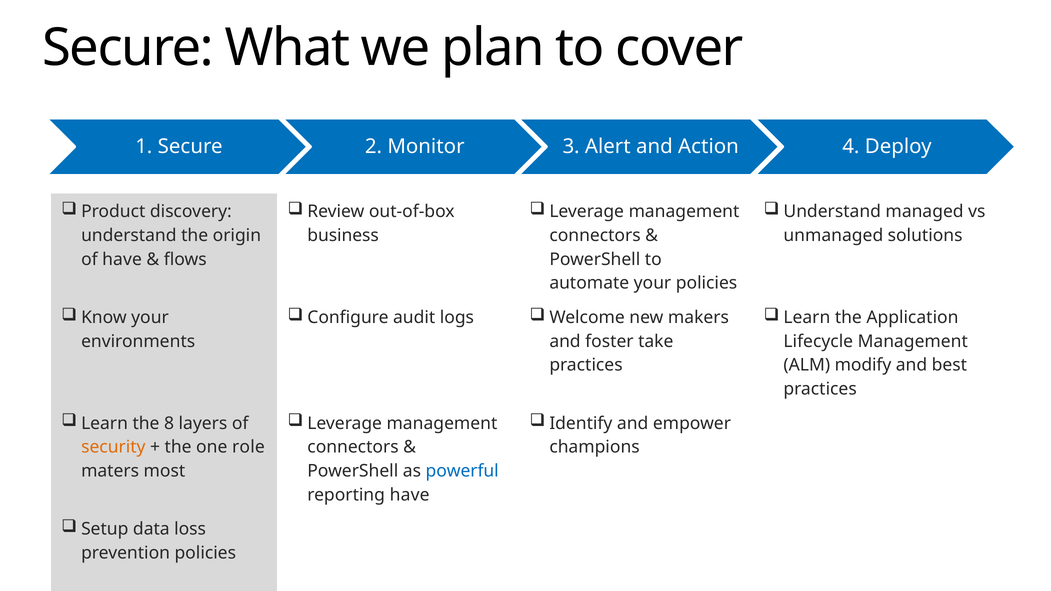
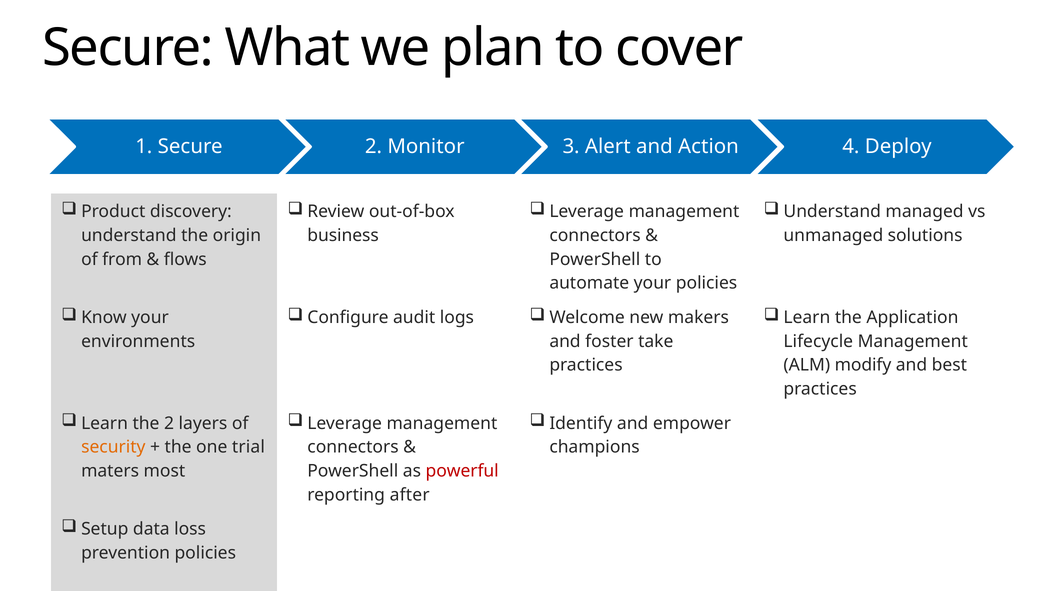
of have: have -> from (122, 259)
the 8: 8 -> 2 (169, 424)
role: role -> trial (248, 447)
powerful colour: blue -> red (462, 471)
reporting have: have -> after (410, 495)
